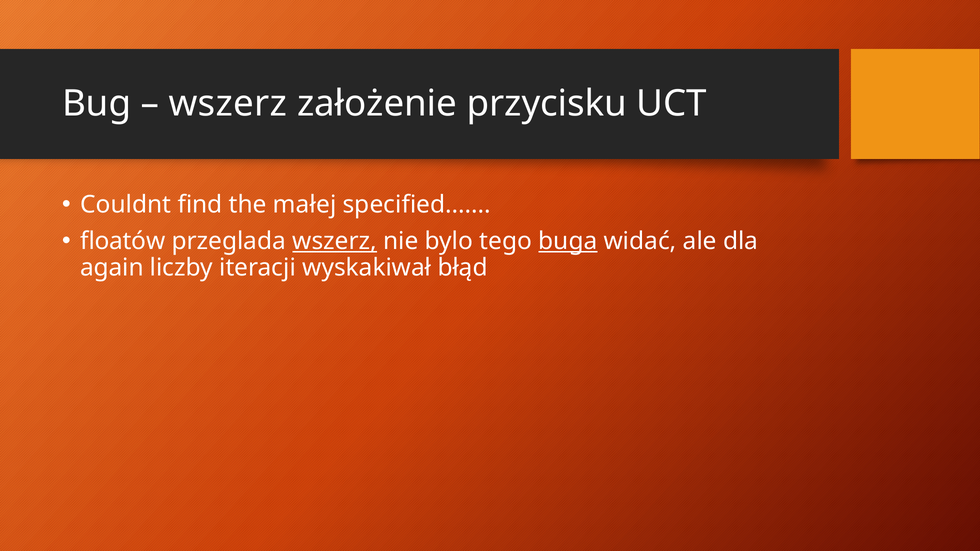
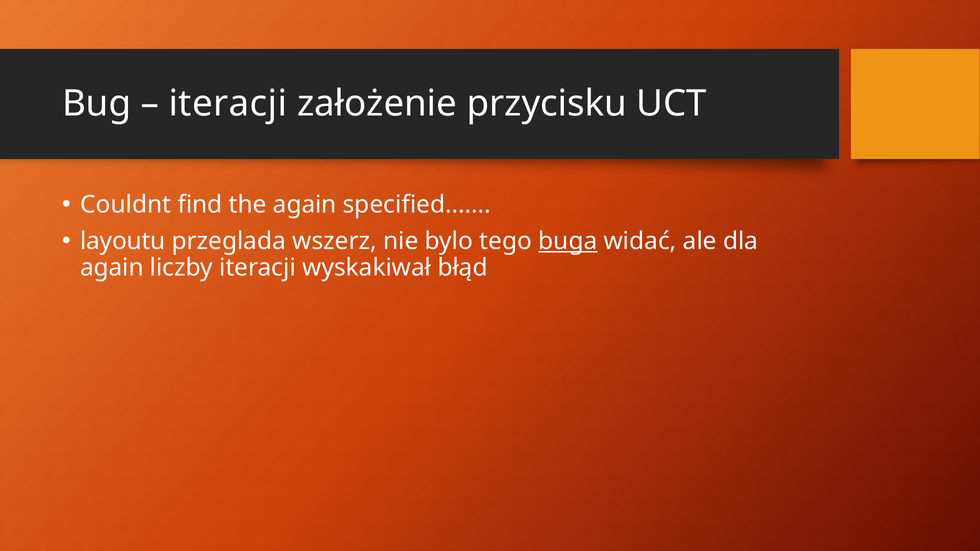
wszerz: wszerz -> iteracji (228, 104)
the małej: małej -> again (305, 205)
floatów: floatów -> layoutu (123, 241)
wszerz underline: present -> none (335, 241)
